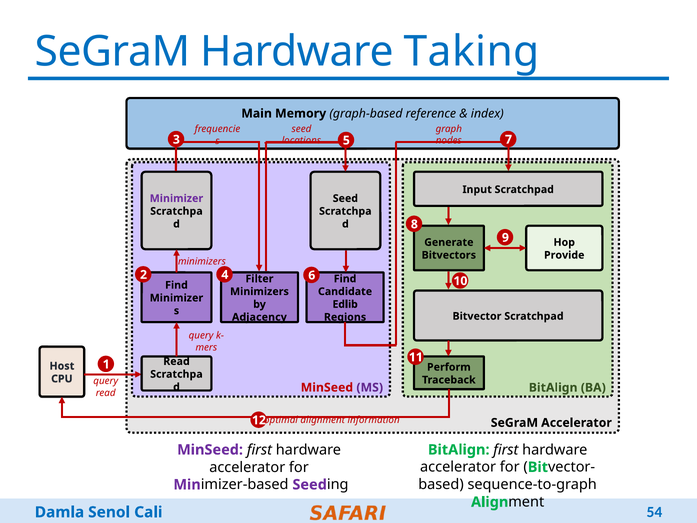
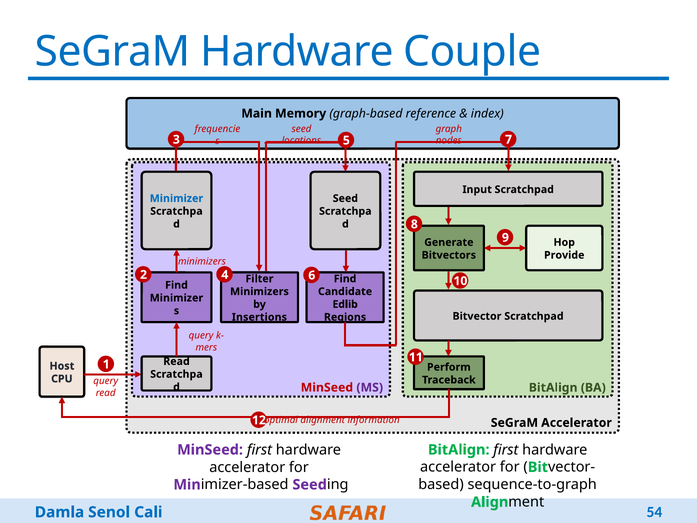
Taking: Taking -> Couple (472, 52)
Minimizer colour: purple -> blue (176, 198)
Adjacency: Adjacency -> Insertions (259, 317)
